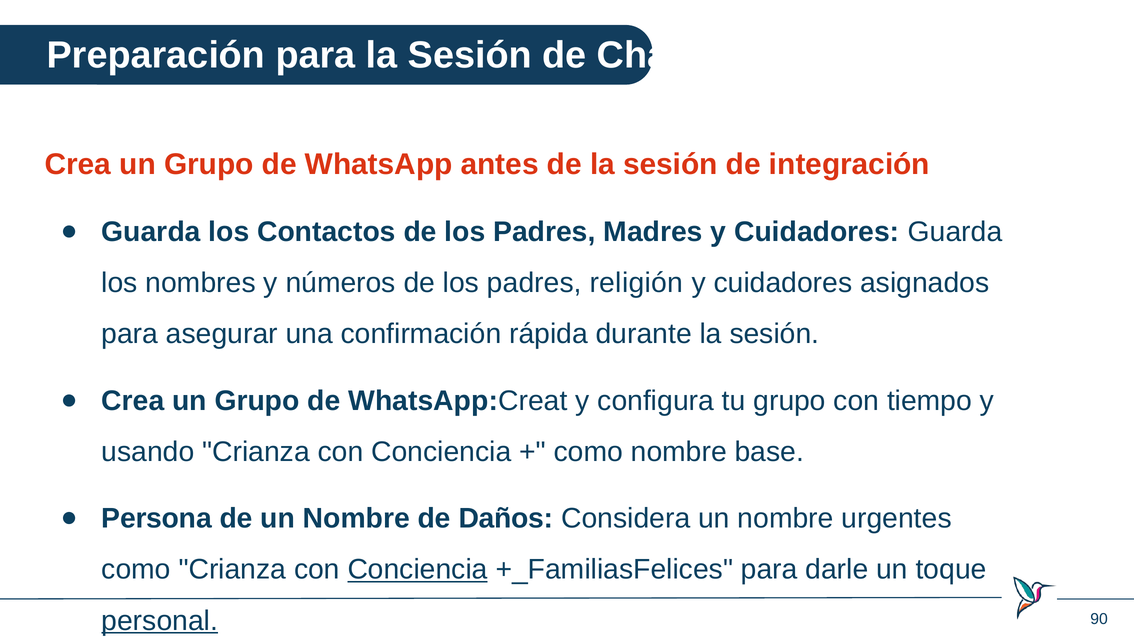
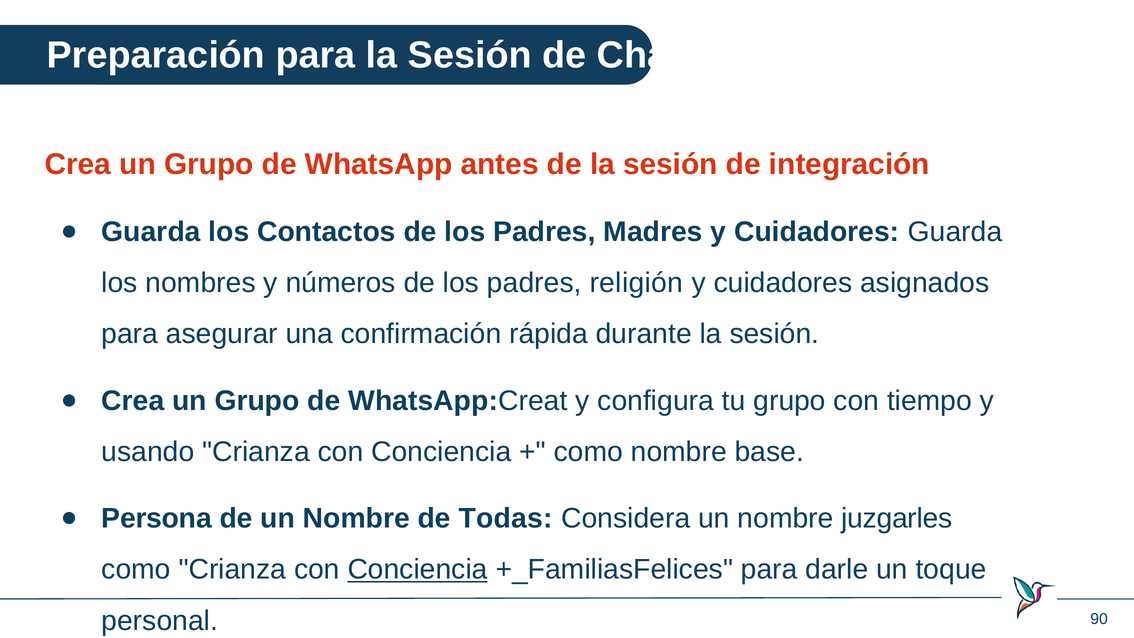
Daños: Daños -> Todas (506, 518)
urgentes: urgentes -> juzgarles (897, 518)
personal underline: present -> none (160, 621)
